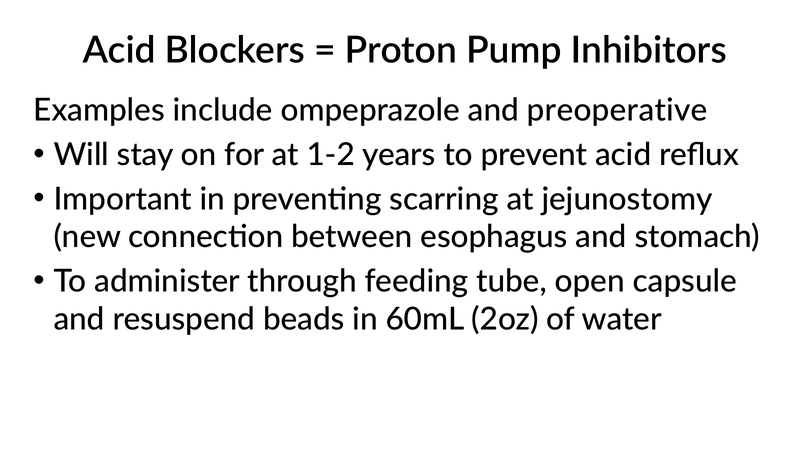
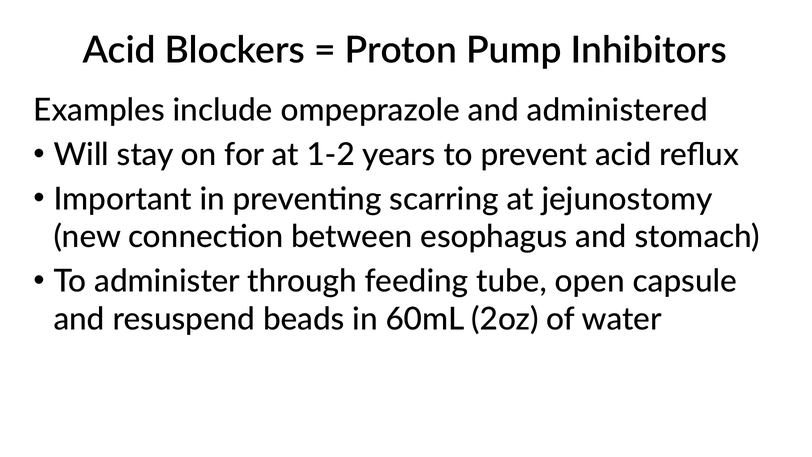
preoperative: preoperative -> administered (617, 111)
